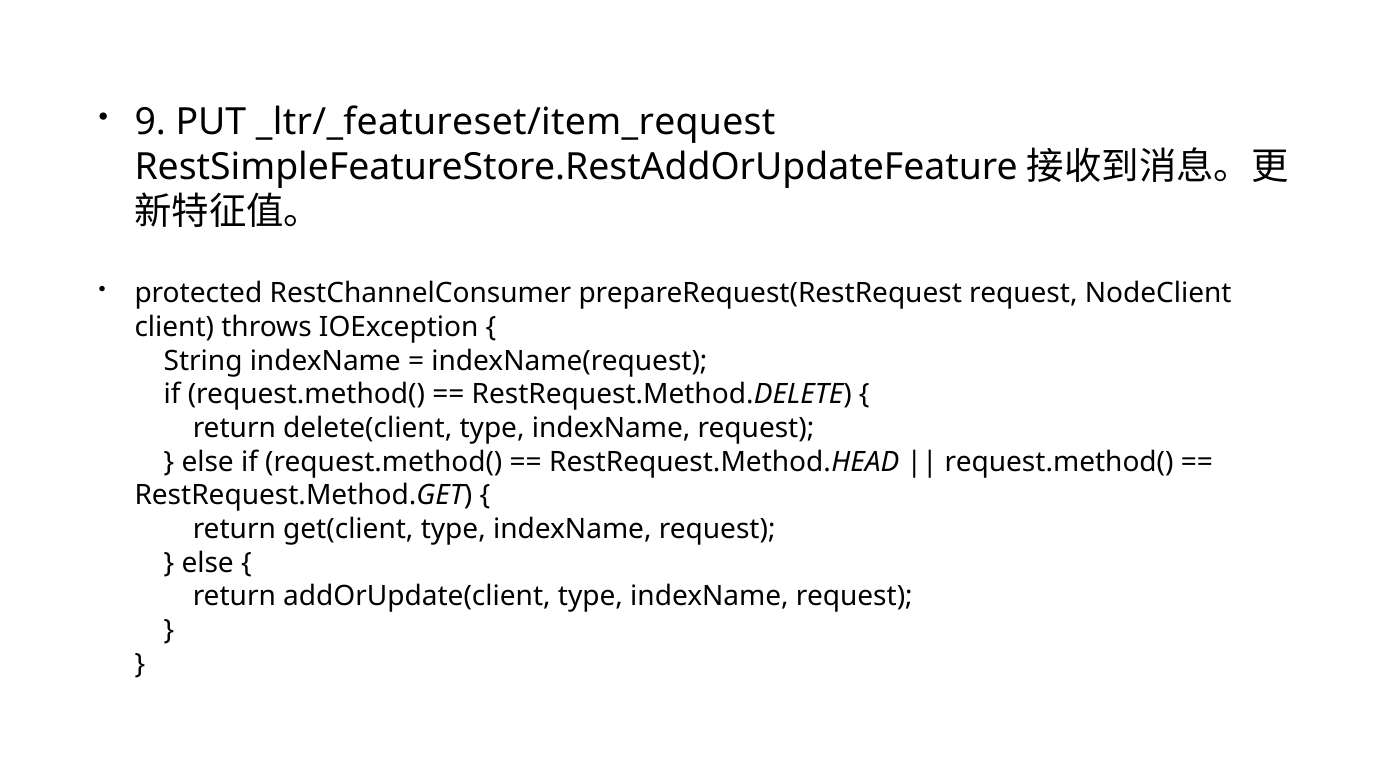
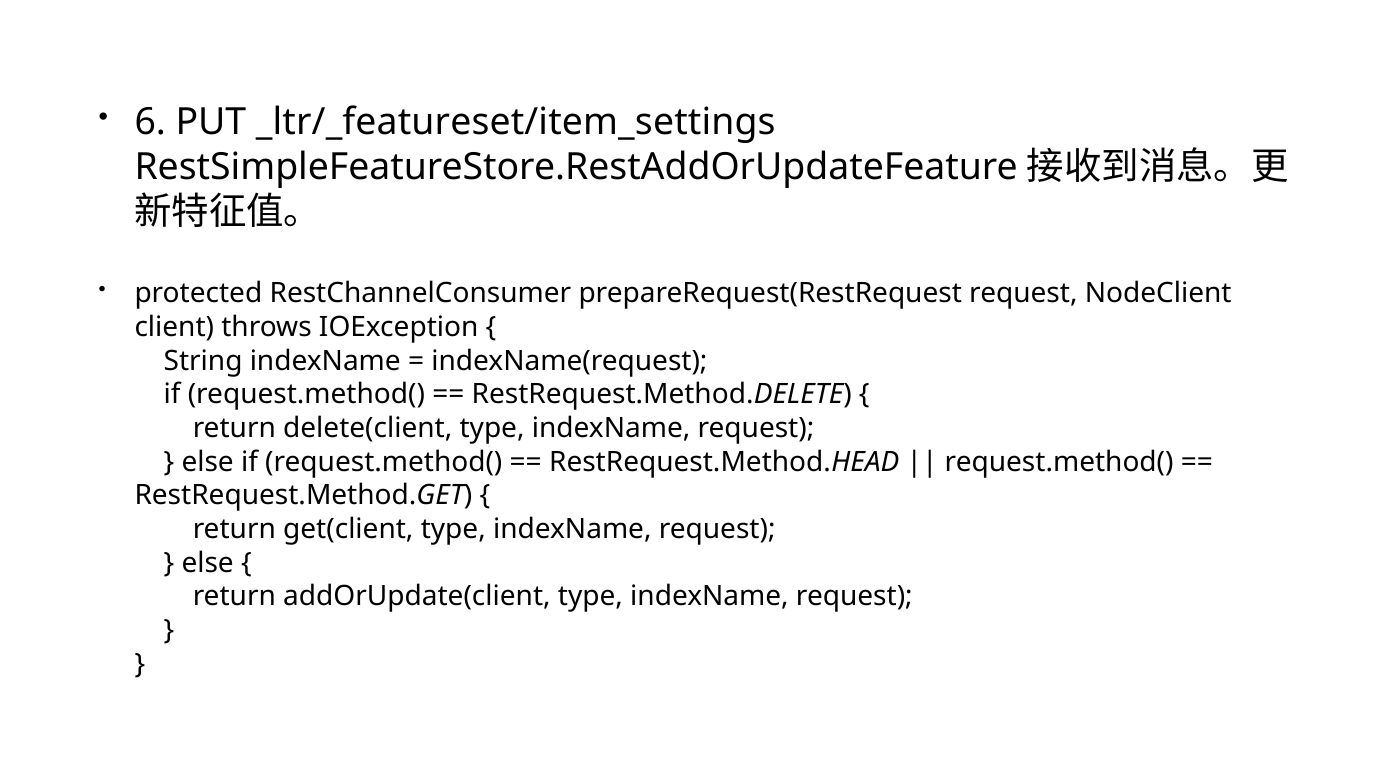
9: 9 -> 6 (150, 123)
_ltr/_featureset/item_request: _ltr/_featureset/item_request -> _ltr/_featureset/item_settings (516, 123)
